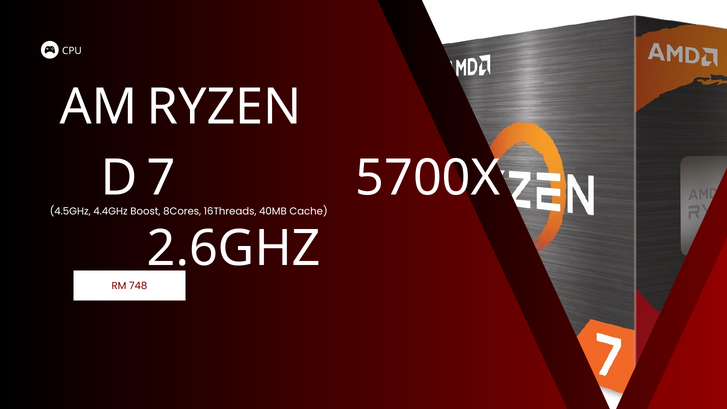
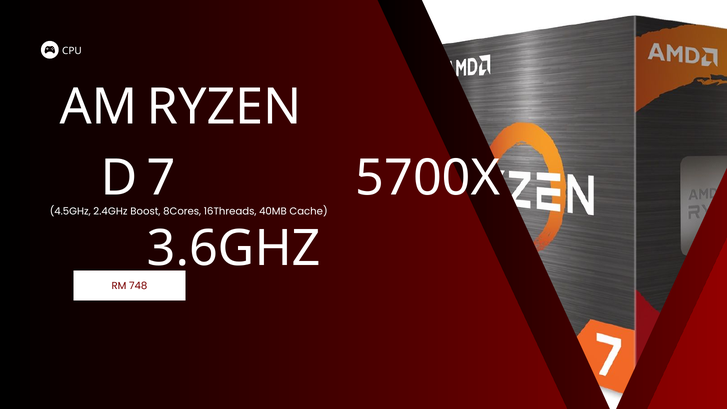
4.4GHz: 4.4GHz -> 2.4GHz (110, 211)
2.6GHZ: 2.6GHZ -> 3.6GHZ (234, 248)
